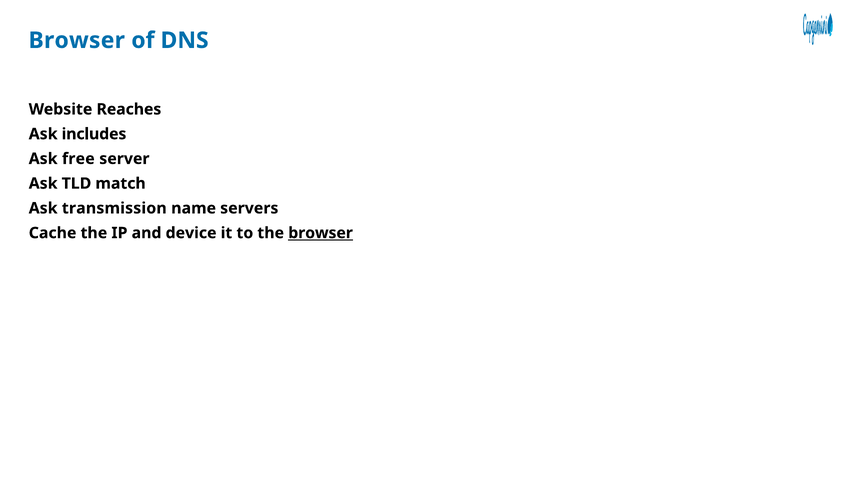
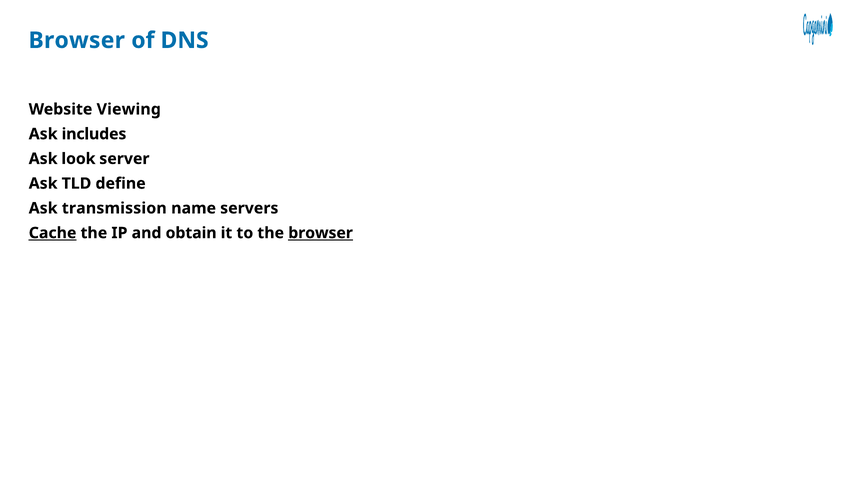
Reaches: Reaches -> Viewing (129, 109)
free: free -> look (78, 159)
match: match -> define (121, 183)
Cache underline: none -> present (53, 233)
device: device -> obtain (191, 233)
